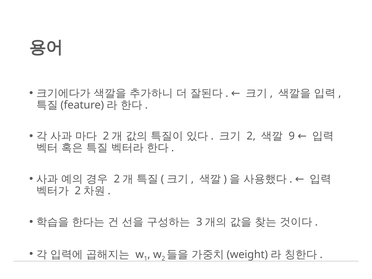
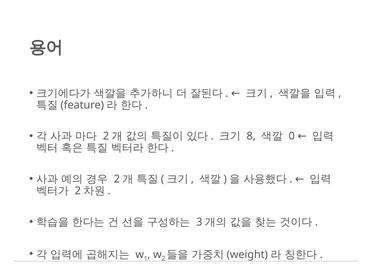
2: 2 -> 8 (251, 136)
9: 9 -> 0 (292, 136)
